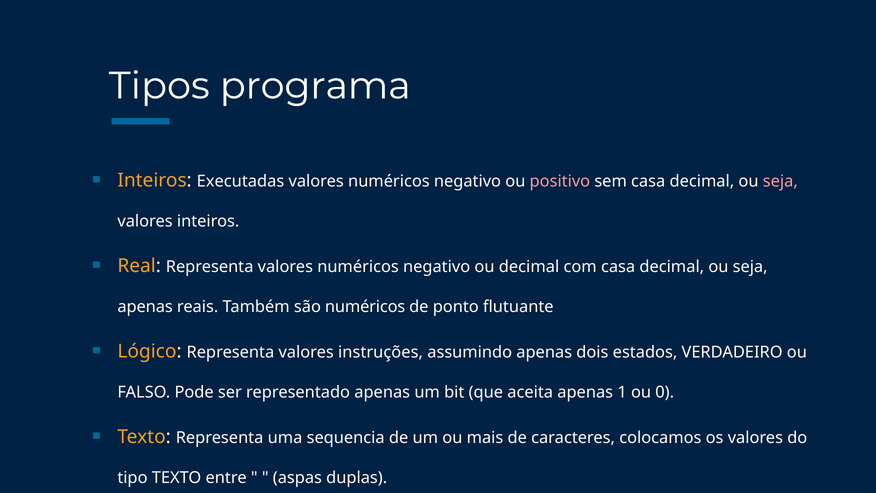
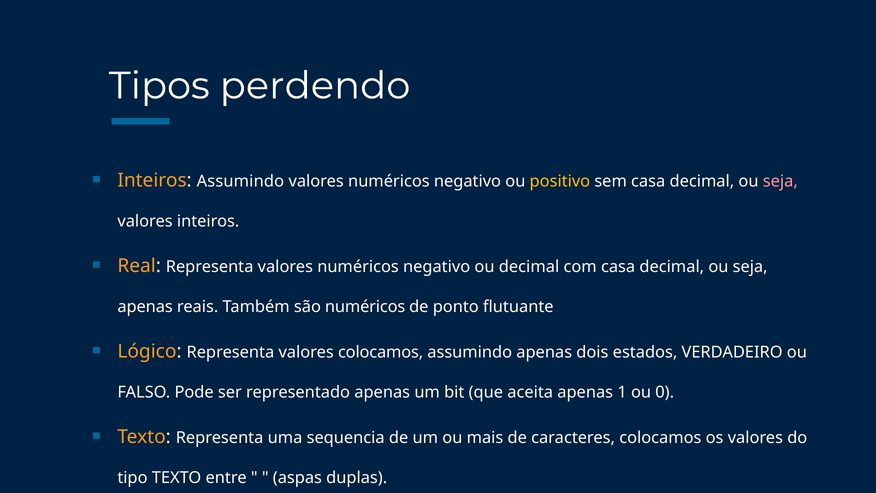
programa: programa -> perdendo (315, 86)
Inteiros Executadas: Executadas -> Assumindo (240, 181)
positivo colour: pink -> yellow (560, 181)
valores instruções: instruções -> colocamos (381, 352)
